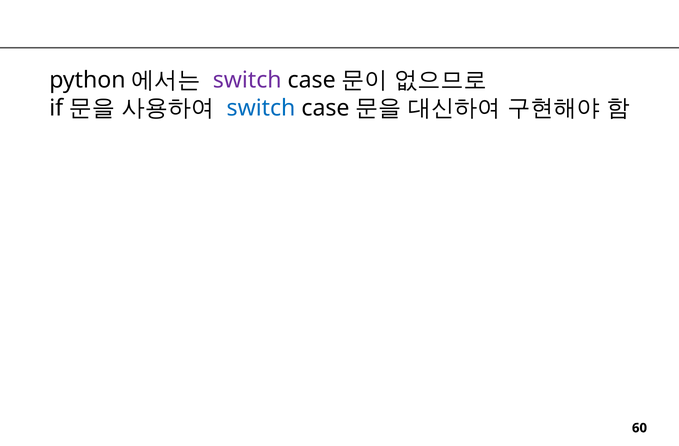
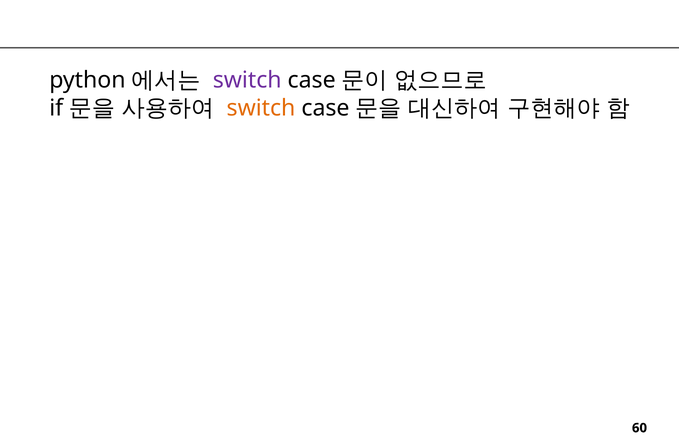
switch colour: blue -> orange (261, 108)
